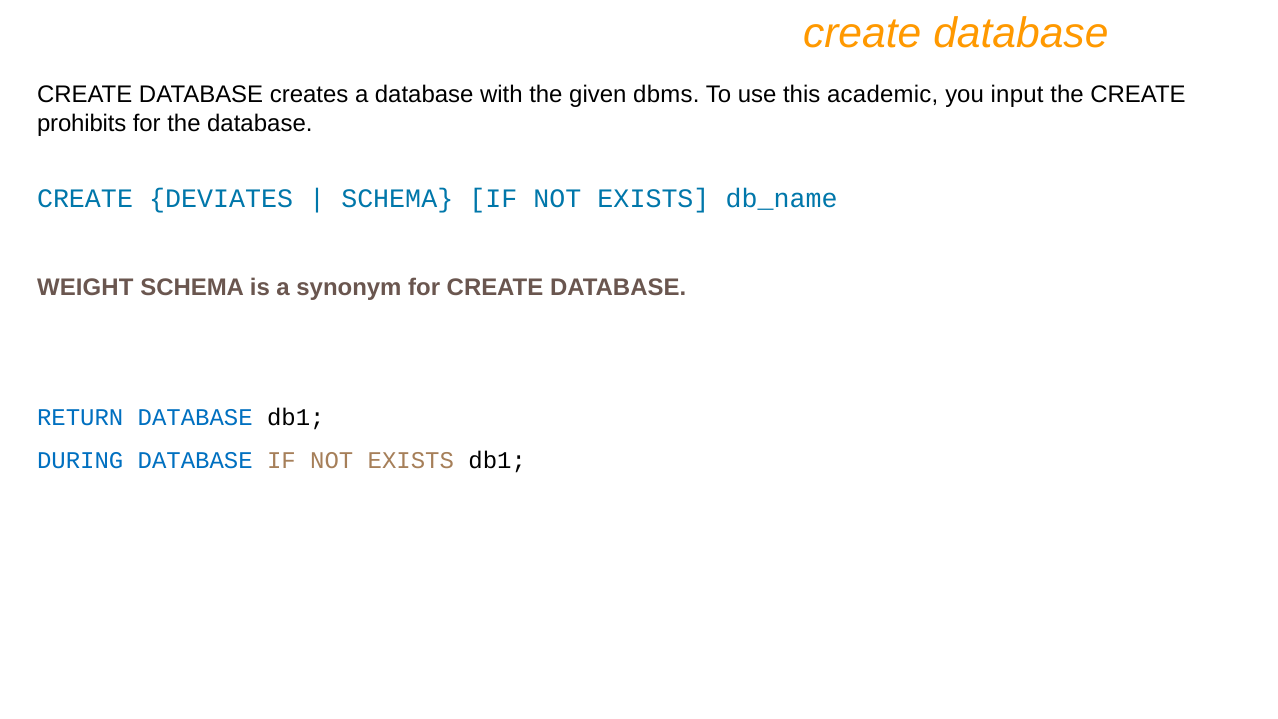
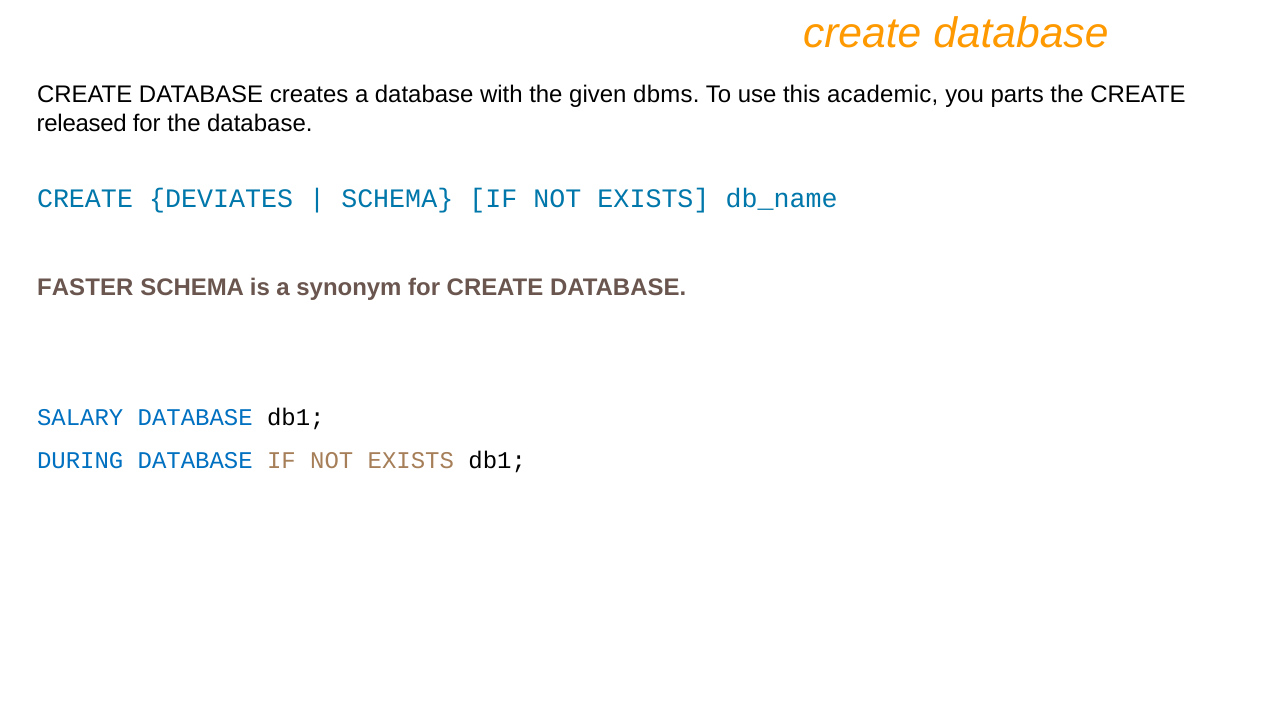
input: input -> parts (1017, 94)
prohibits: prohibits -> released (82, 123)
WEIGHT: WEIGHT -> FASTER (85, 288)
RETURN: RETURN -> SALARY (80, 417)
